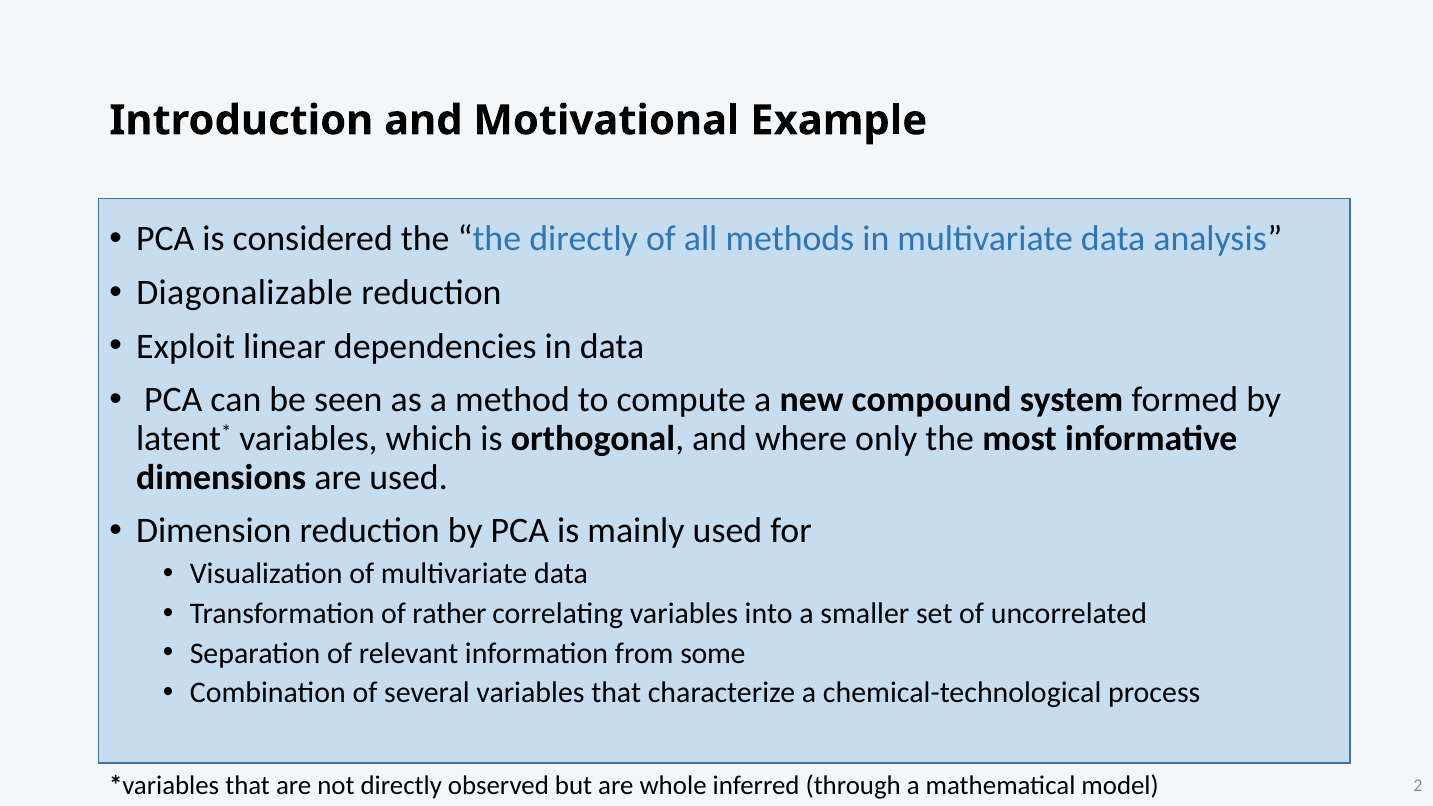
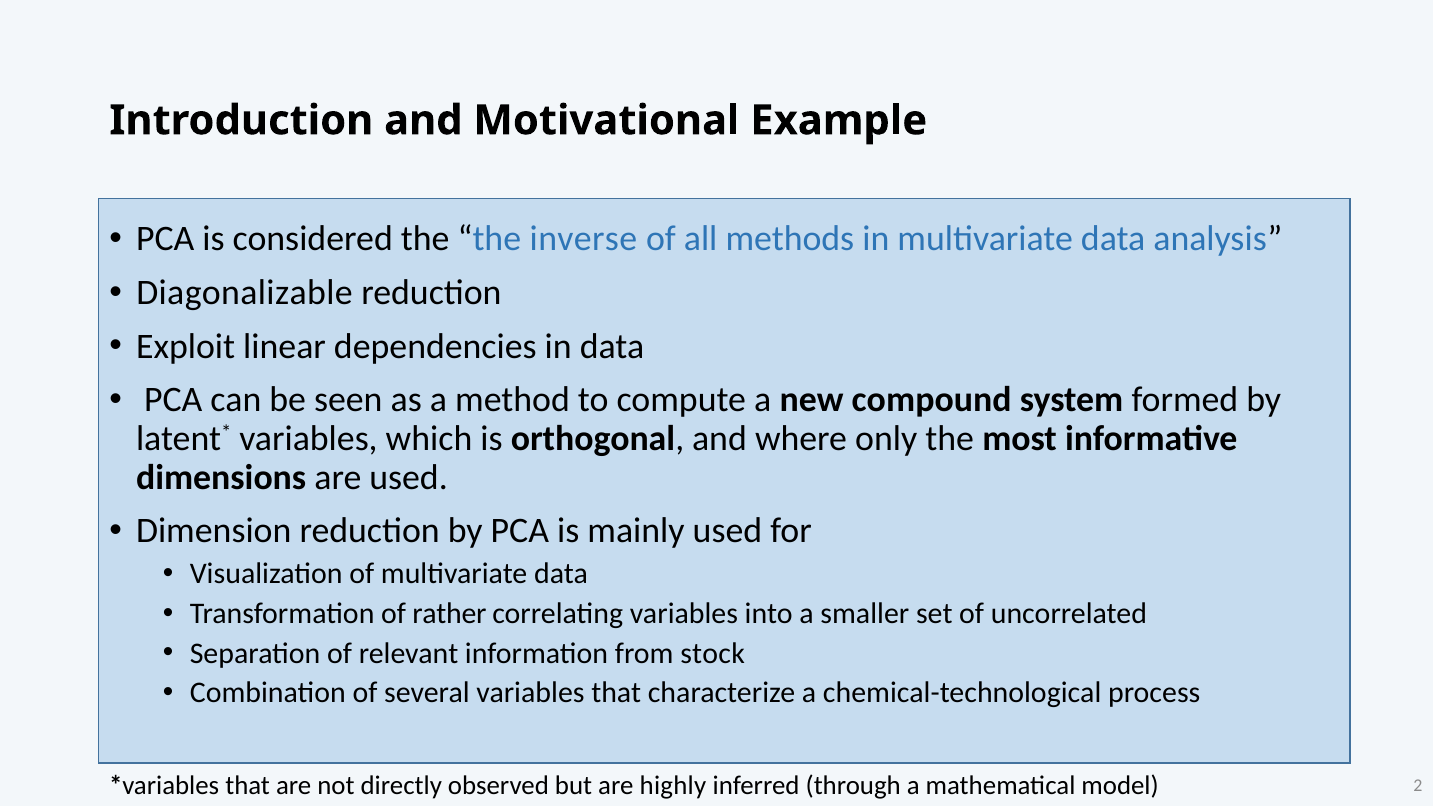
the directly: directly -> inverse (583, 239)
some: some -> stock (713, 653)
whole: whole -> highly (673, 786)
